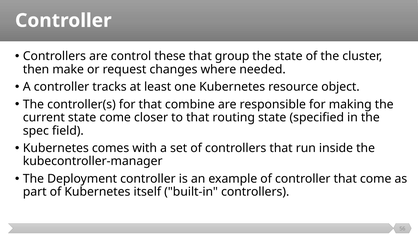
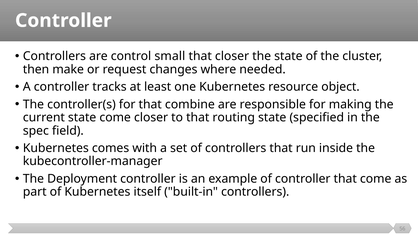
these: these -> small (170, 56)
that group: group -> closer (232, 56)
